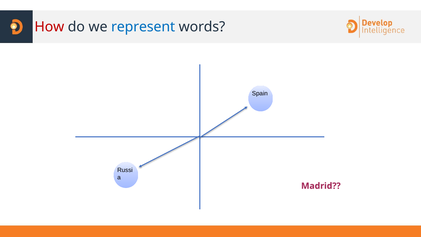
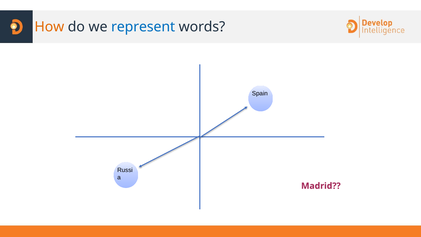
How colour: red -> orange (49, 27)
